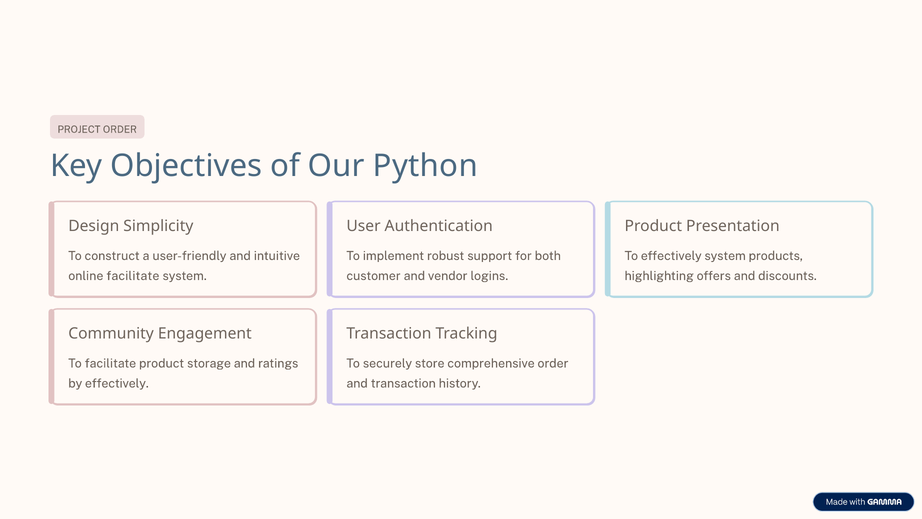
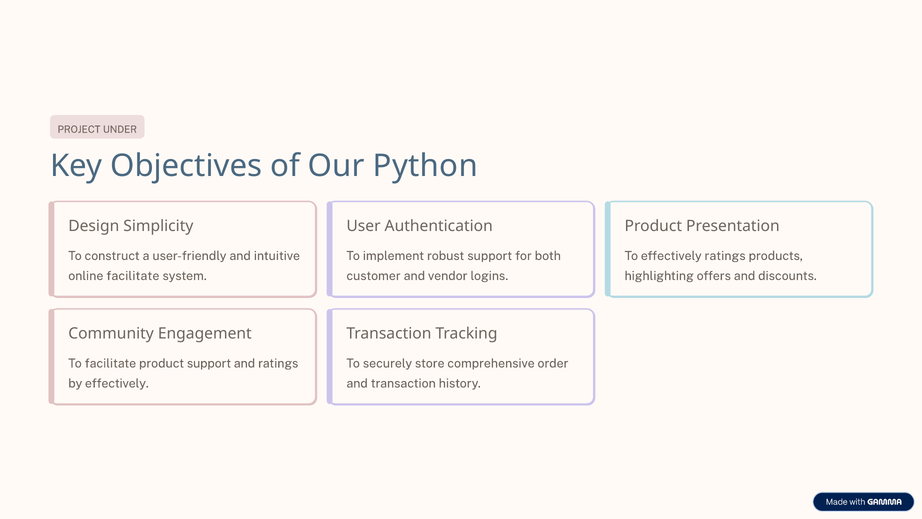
PROJECT ORDER: ORDER -> UNDER (120, 129)
effectively system: system -> ratings (725, 256)
product storage: storage -> support (209, 363)
